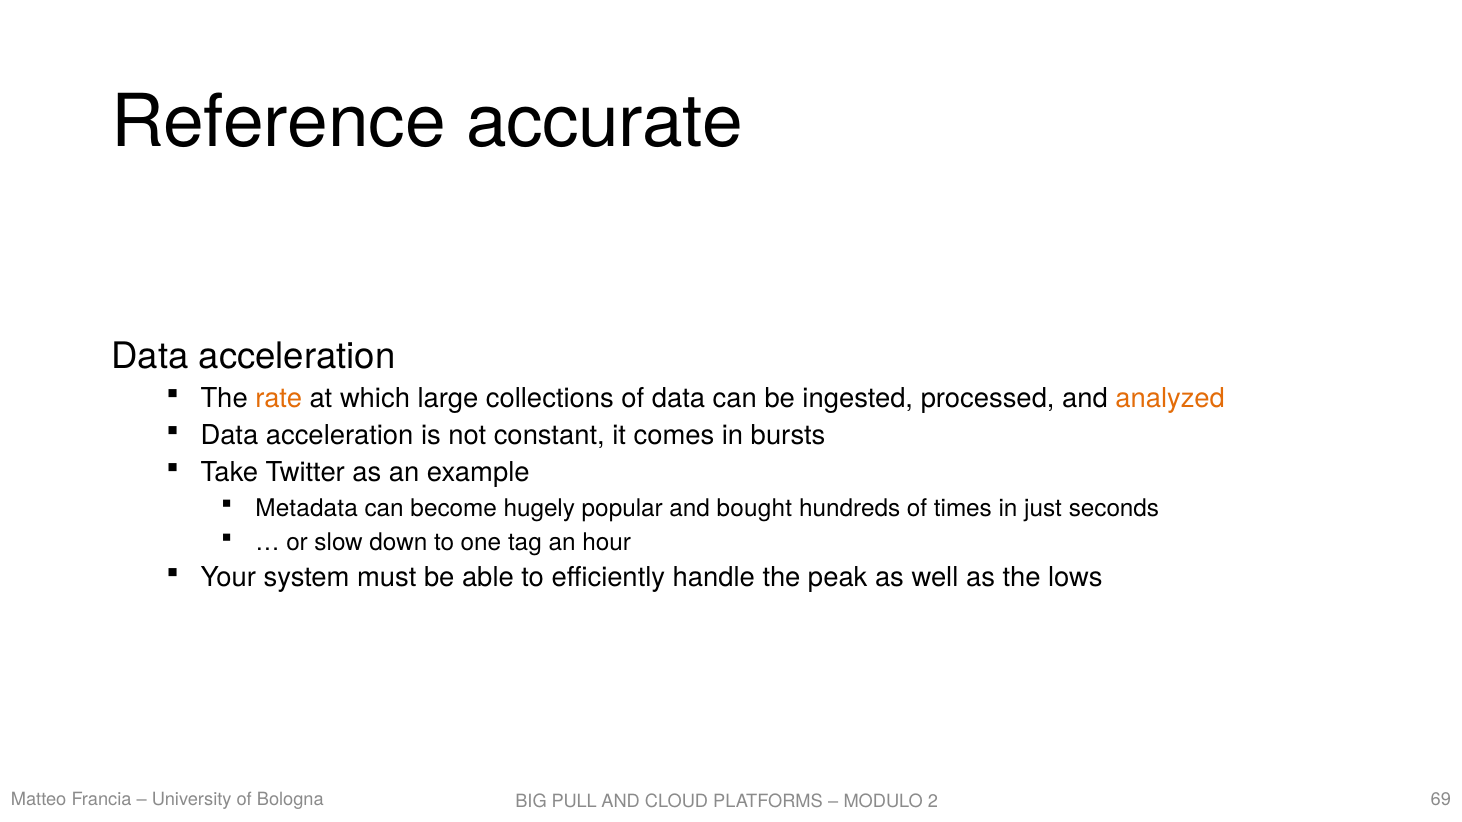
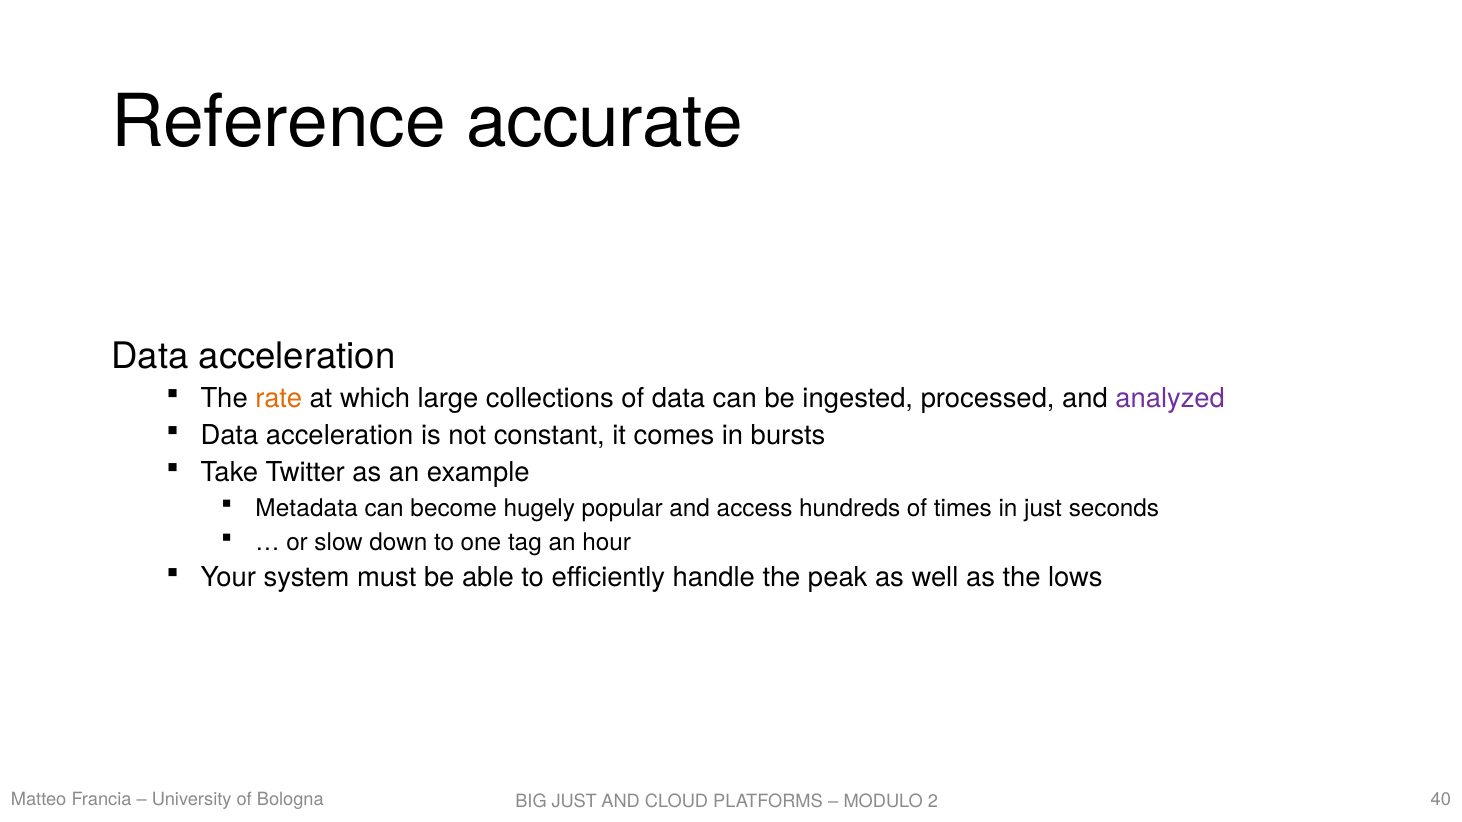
analyzed colour: orange -> purple (1170, 398)
bought: bought -> access (755, 508)
69: 69 -> 40 (1441, 800)
PULL: PULL -> JUST (574, 802)
